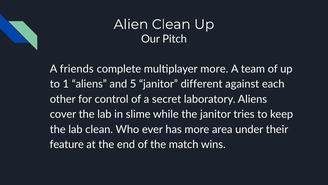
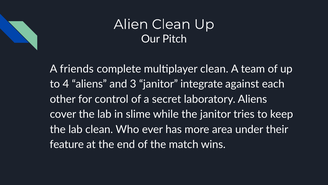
multiplayer more: more -> clean (214, 69)
1: 1 -> 4 (66, 84)
5: 5 -> 3 (133, 84)
different: different -> integrate (202, 84)
